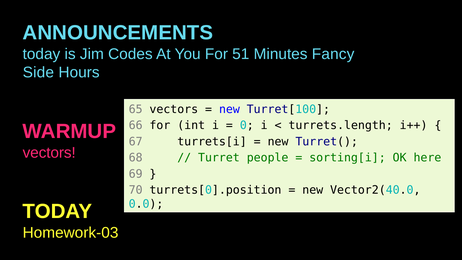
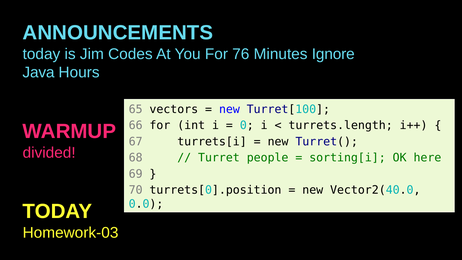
51: 51 -> 76 (241, 54)
Fancy: Fancy -> Ignore (333, 54)
Side: Side -> Java (39, 72)
vectors: vectors -> divided (49, 153)
